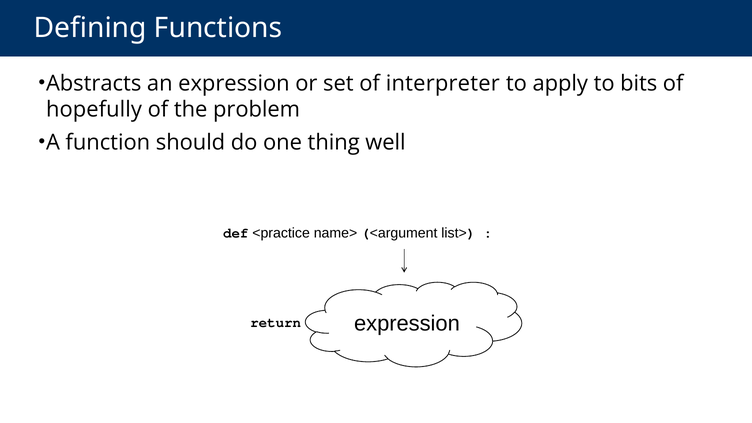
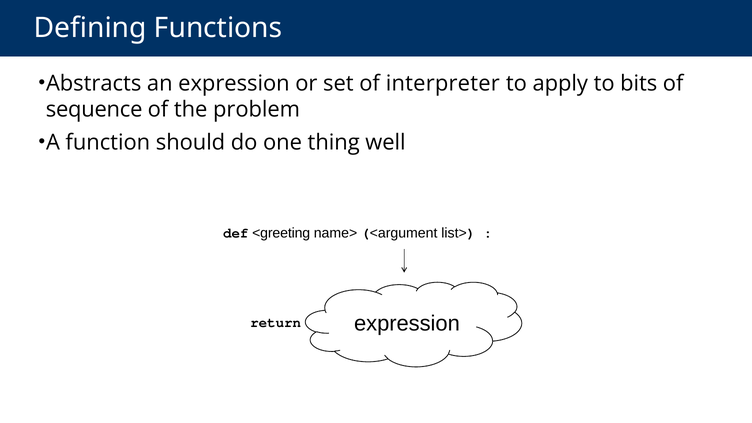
hopefully: hopefully -> sequence (94, 110)
<practice: <practice -> <greeting (281, 233)
